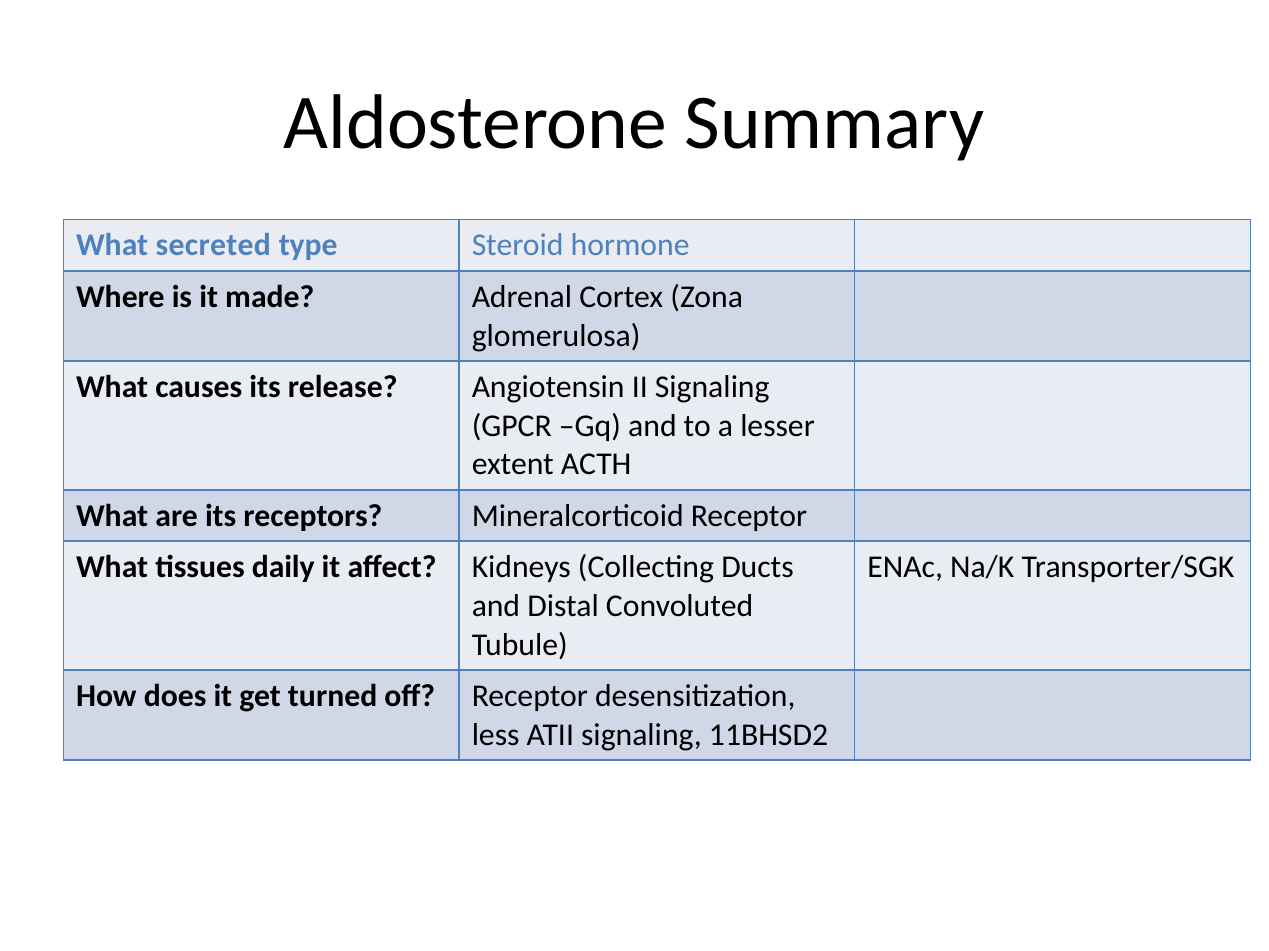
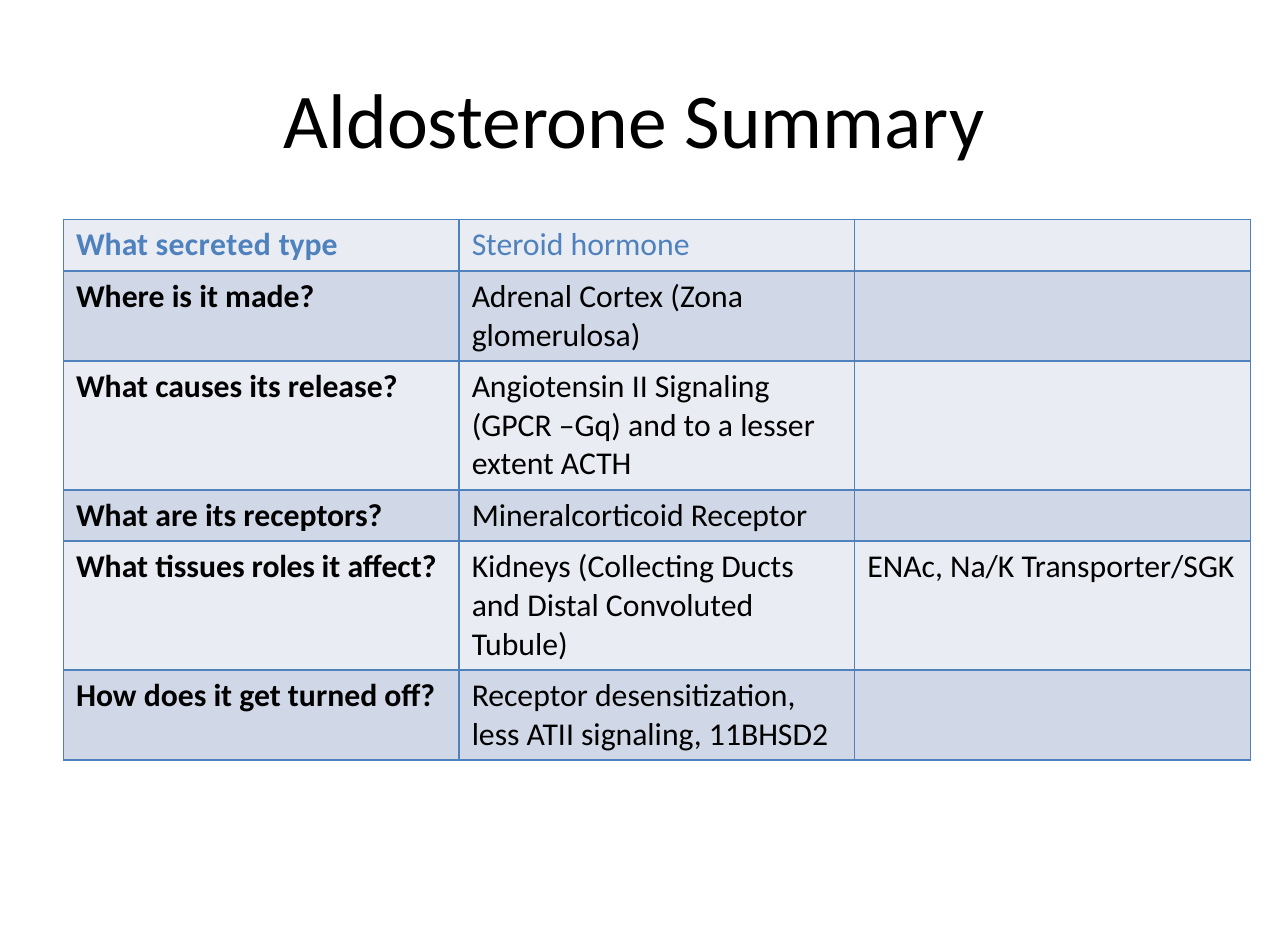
daily: daily -> roles (283, 568)
